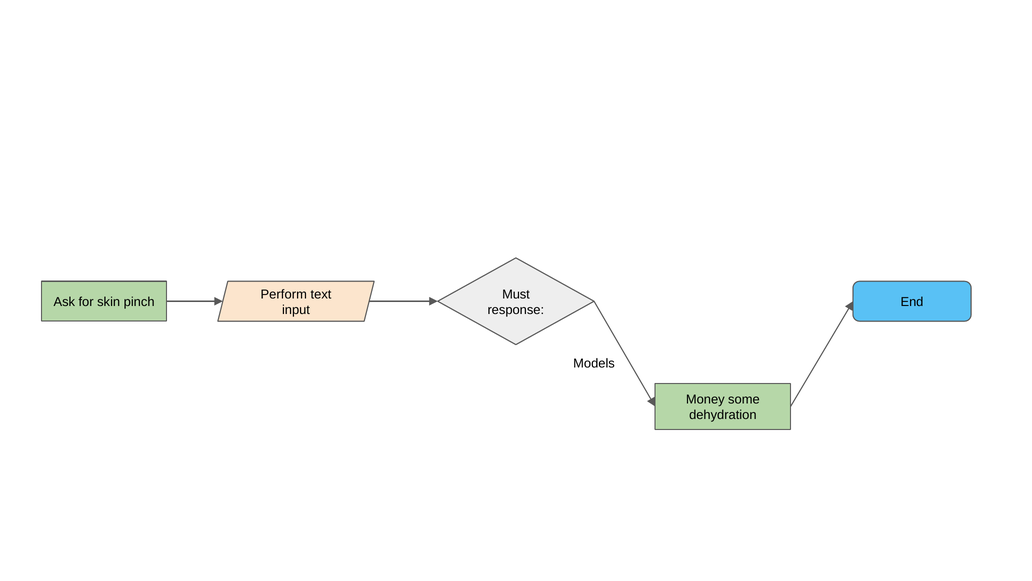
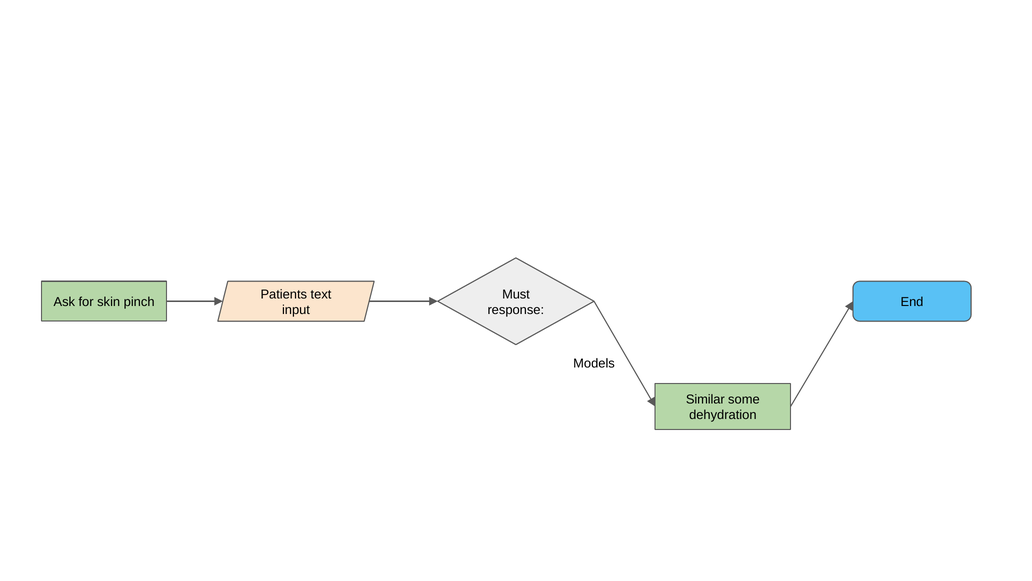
Perform: Perform -> Patients (284, 294)
Money: Money -> Similar (705, 399)
